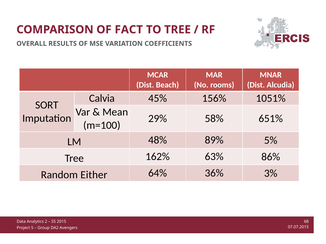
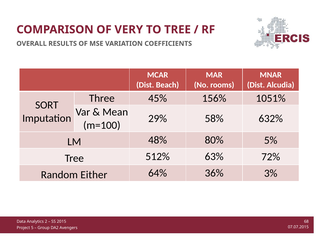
FACT: FACT -> VERY (129, 30)
Calvia: Calvia -> Three (102, 99)
651%: 651% -> 632% (271, 119)
89%: 89% -> 80% (214, 140)
162%: 162% -> 512% (158, 157)
86%: 86% -> 72% (271, 157)
